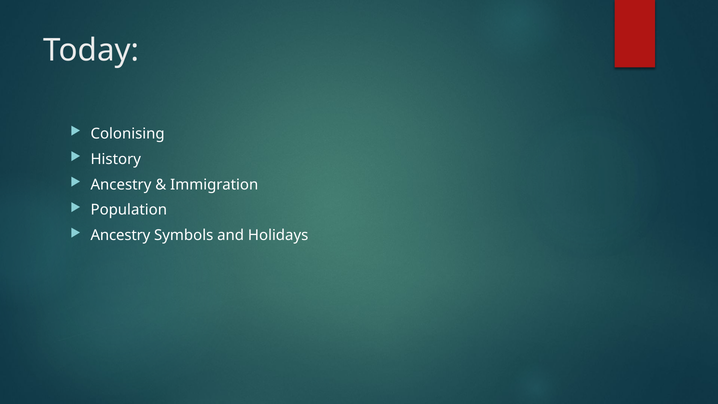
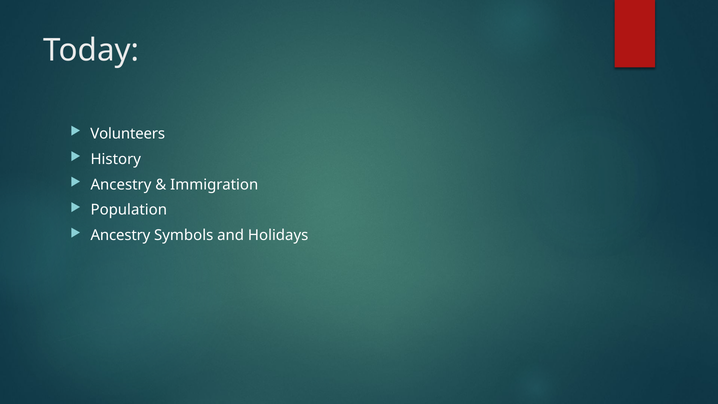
Colonising: Colonising -> Volunteers (128, 134)
